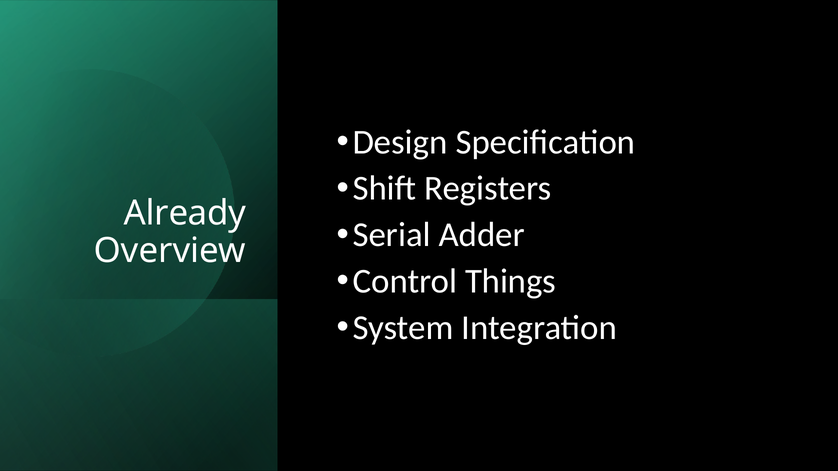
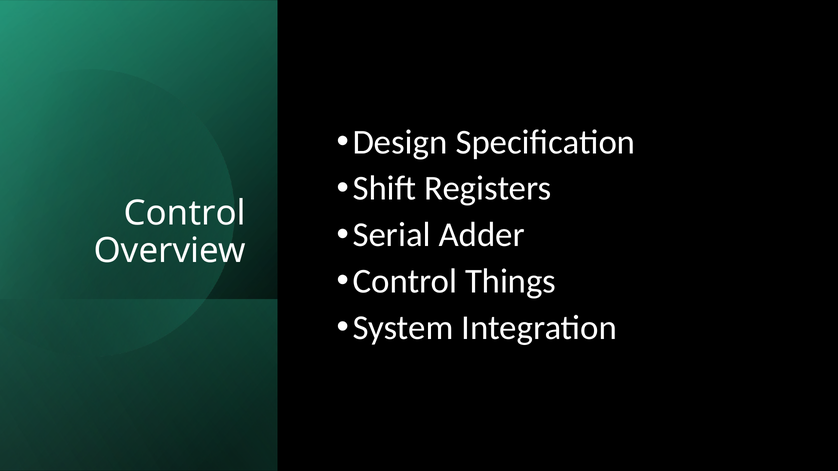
Already: Already -> Control (185, 213)
